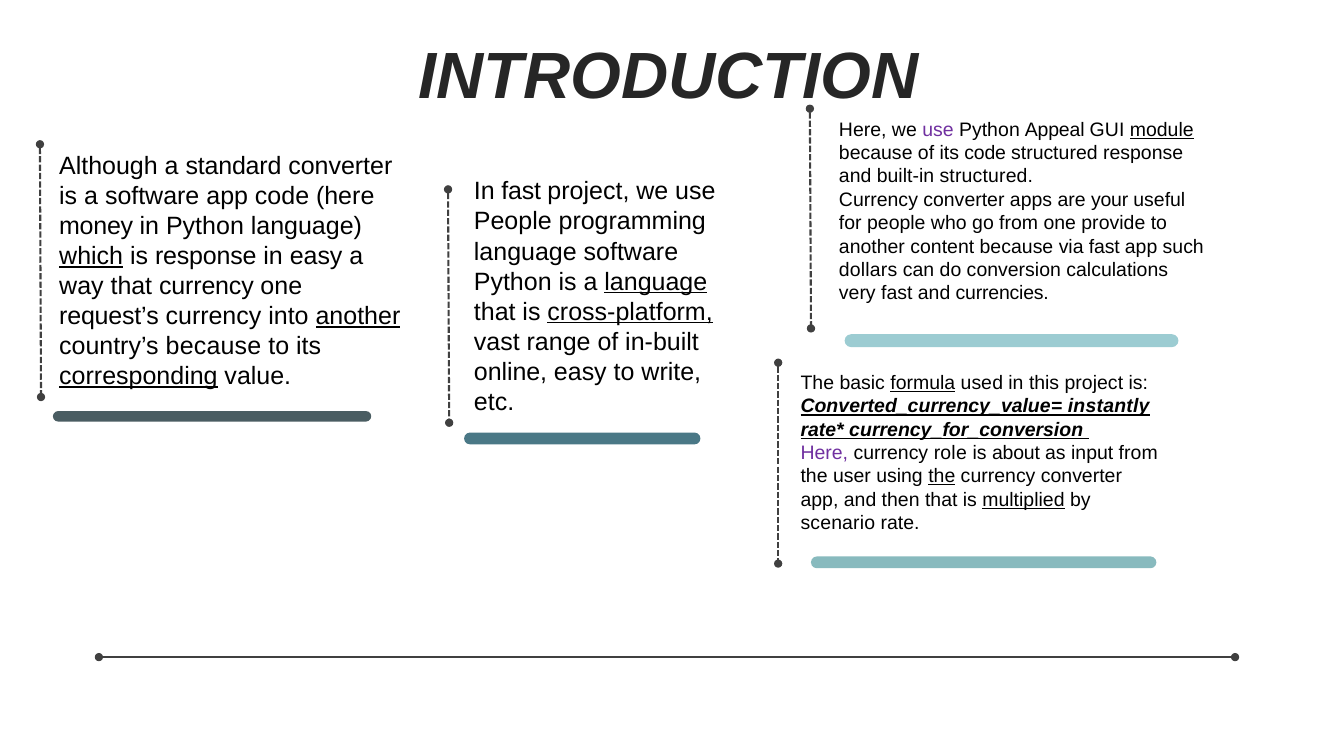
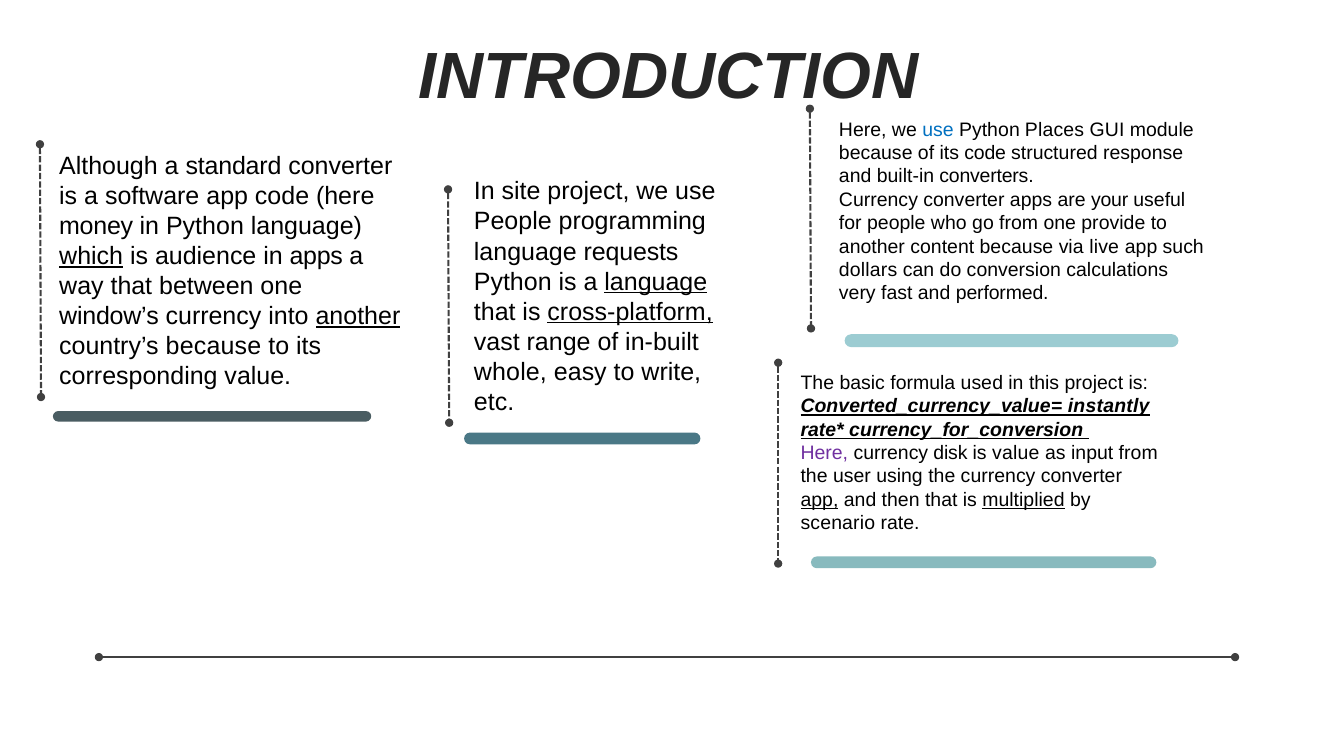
use colour: purple -> blue (938, 130)
Appeal: Appeal -> Places (1055, 130)
module underline: present -> none (1162, 130)
built-in structured: structured -> converters (987, 176)
In fast: fast -> site (521, 192)
via fast: fast -> live (1104, 246)
language software: software -> requests (631, 252)
is response: response -> audience (206, 256)
in easy: easy -> apps (316, 256)
that currency: currency -> between (206, 286)
currencies: currencies -> performed (1002, 293)
request’s: request’s -> window’s (109, 316)
online: online -> whole (510, 372)
corresponding underline: present -> none (138, 376)
formula underline: present -> none (923, 383)
role: role -> disk (951, 453)
is about: about -> value (1016, 453)
the underline: present -> none (942, 476)
app underline: none -> present (820, 499)
